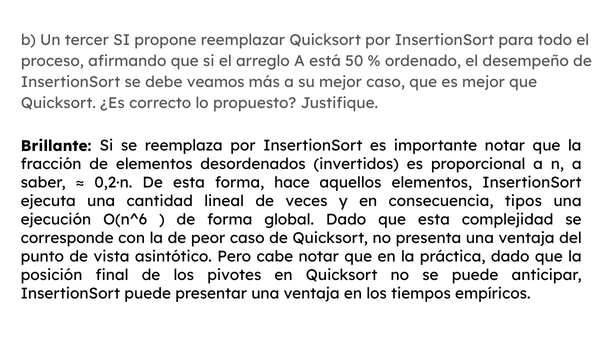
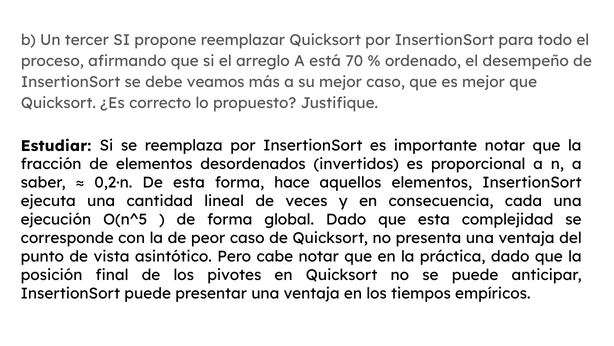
50: 50 -> 70 (354, 61)
Brillante: Brillante -> Estudiar (56, 146)
tipos: tipos -> cada (524, 201)
O(n^6: O(n^6 -> O(n^5 (125, 219)
